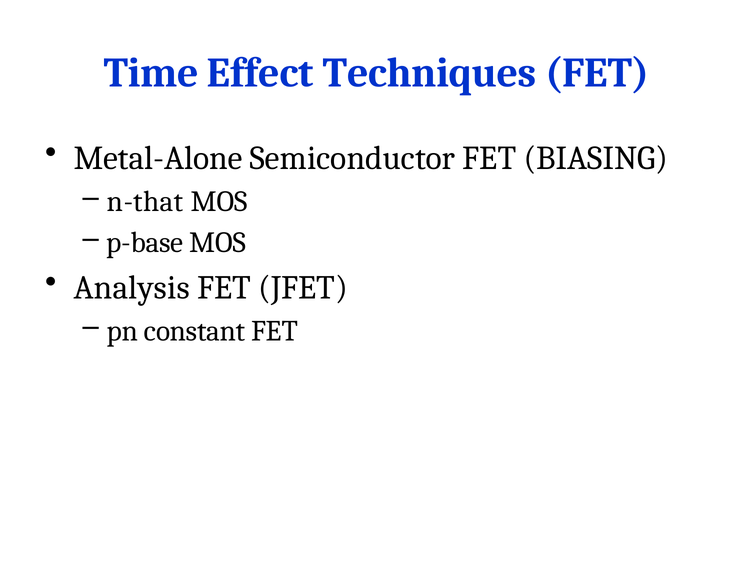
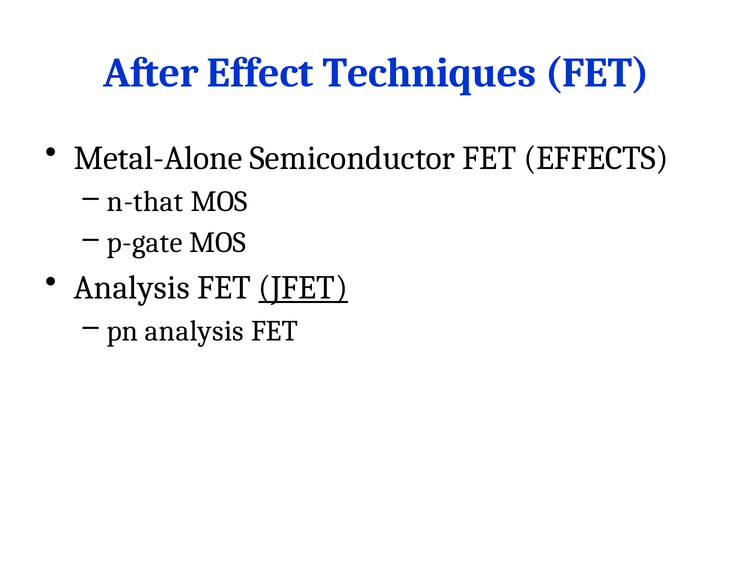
Time: Time -> After (151, 73)
BIASING: BIASING -> EFFECTS (596, 158)
p-base: p-base -> p-gate (145, 243)
JFET underline: none -> present (303, 287)
pn constant: constant -> analysis (194, 331)
